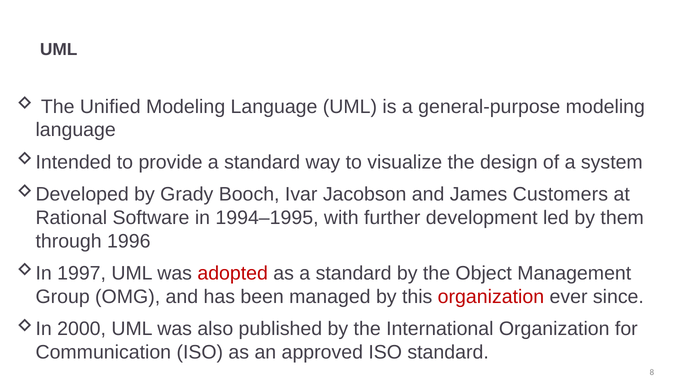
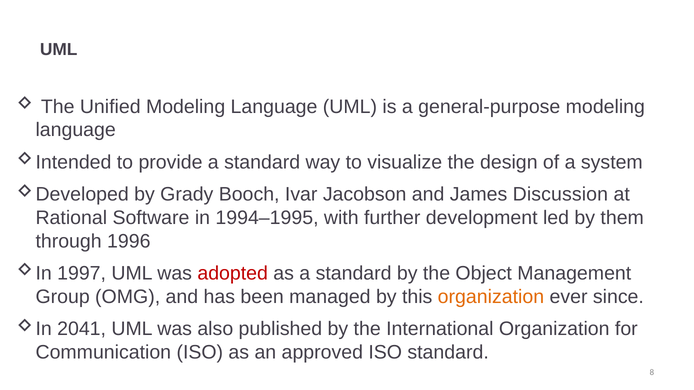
Customers: Customers -> Discussion (560, 194)
organization colour: red -> orange (491, 297)
2000: 2000 -> 2041 (82, 329)
